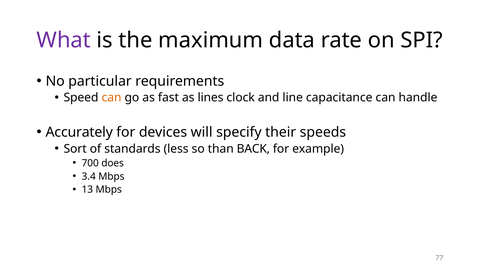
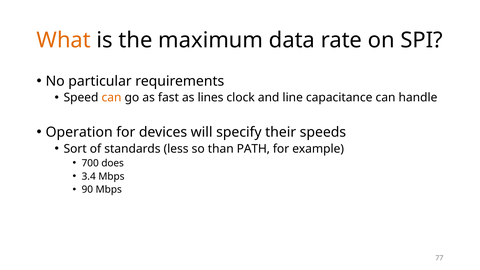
What colour: purple -> orange (64, 40)
Accurately: Accurately -> Operation (79, 132)
BACK: BACK -> PATH (253, 149)
13: 13 -> 90 (87, 190)
